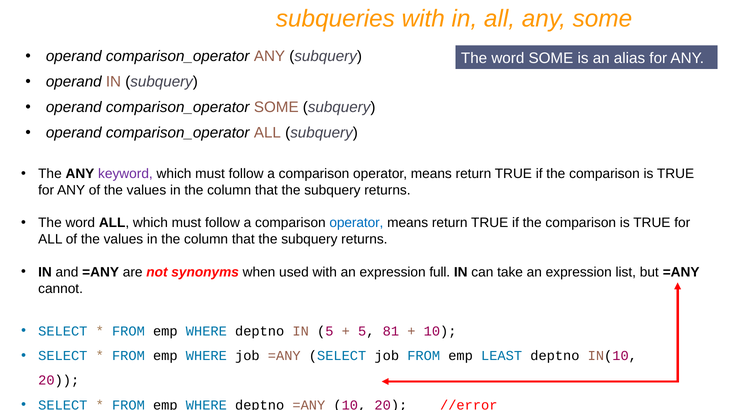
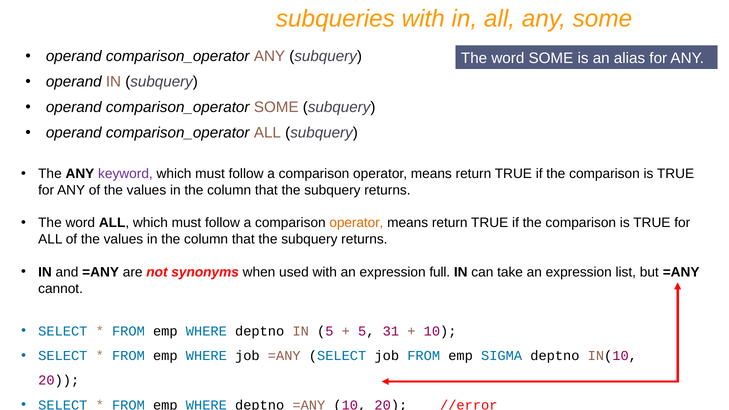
operator colour: blue -> orange (356, 223)
81: 81 -> 31 (391, 331)
LEAST: LEAST -> SIGMA (502, 356)
